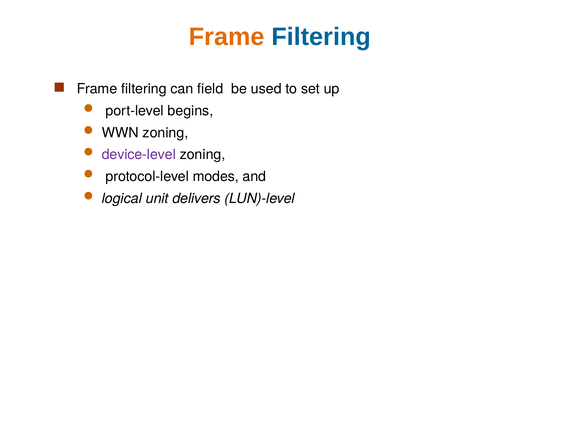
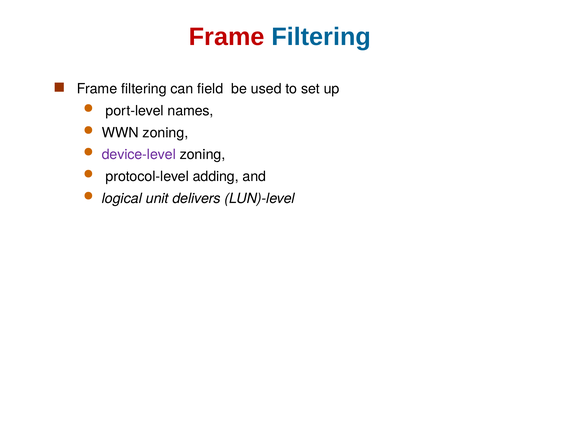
Frame colour: orange -> red (227, 37)
begins: begins -> names (191, 111)
modes: modes -> adding (216, 177)
